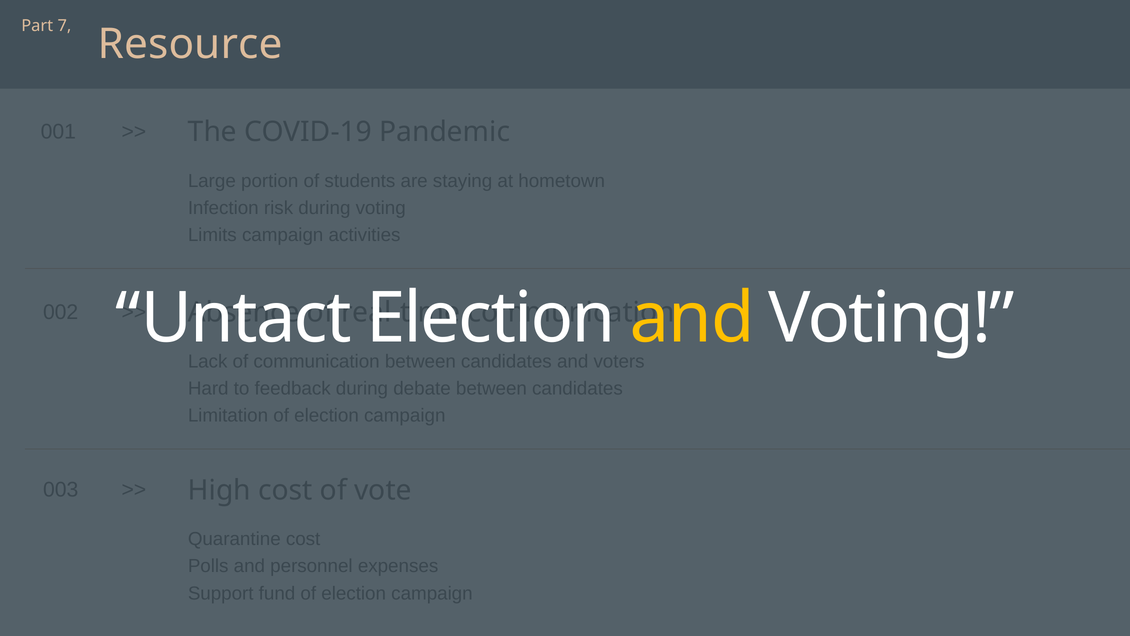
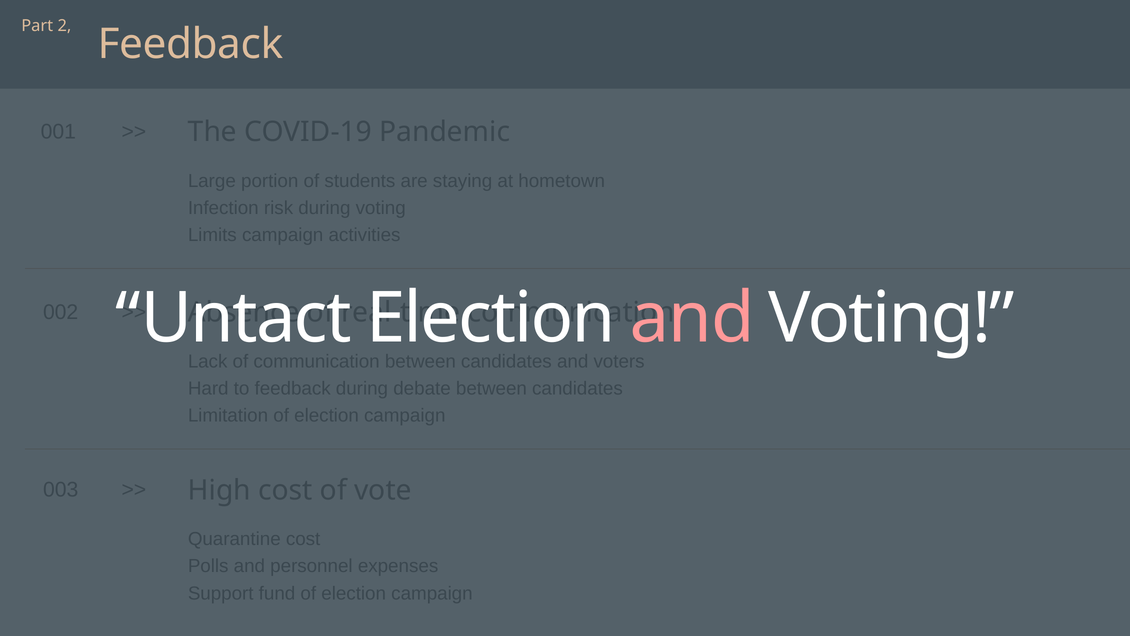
7: 7 -> 2 (64, 26)
Resource: Resource -> Feedback (191, 44)
and colour: yellow -> pink (692, 318)
